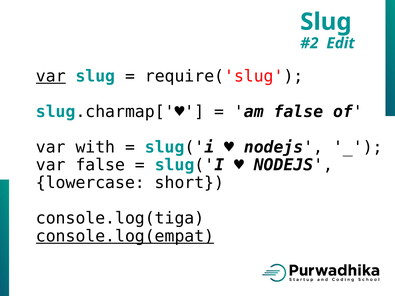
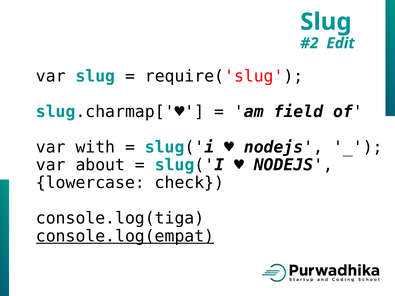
var underline: present -> none (51, 76)
am false: false -> field (298, 112)
var false: false -> about (100, 165)
short: short -> check (189, 183)
